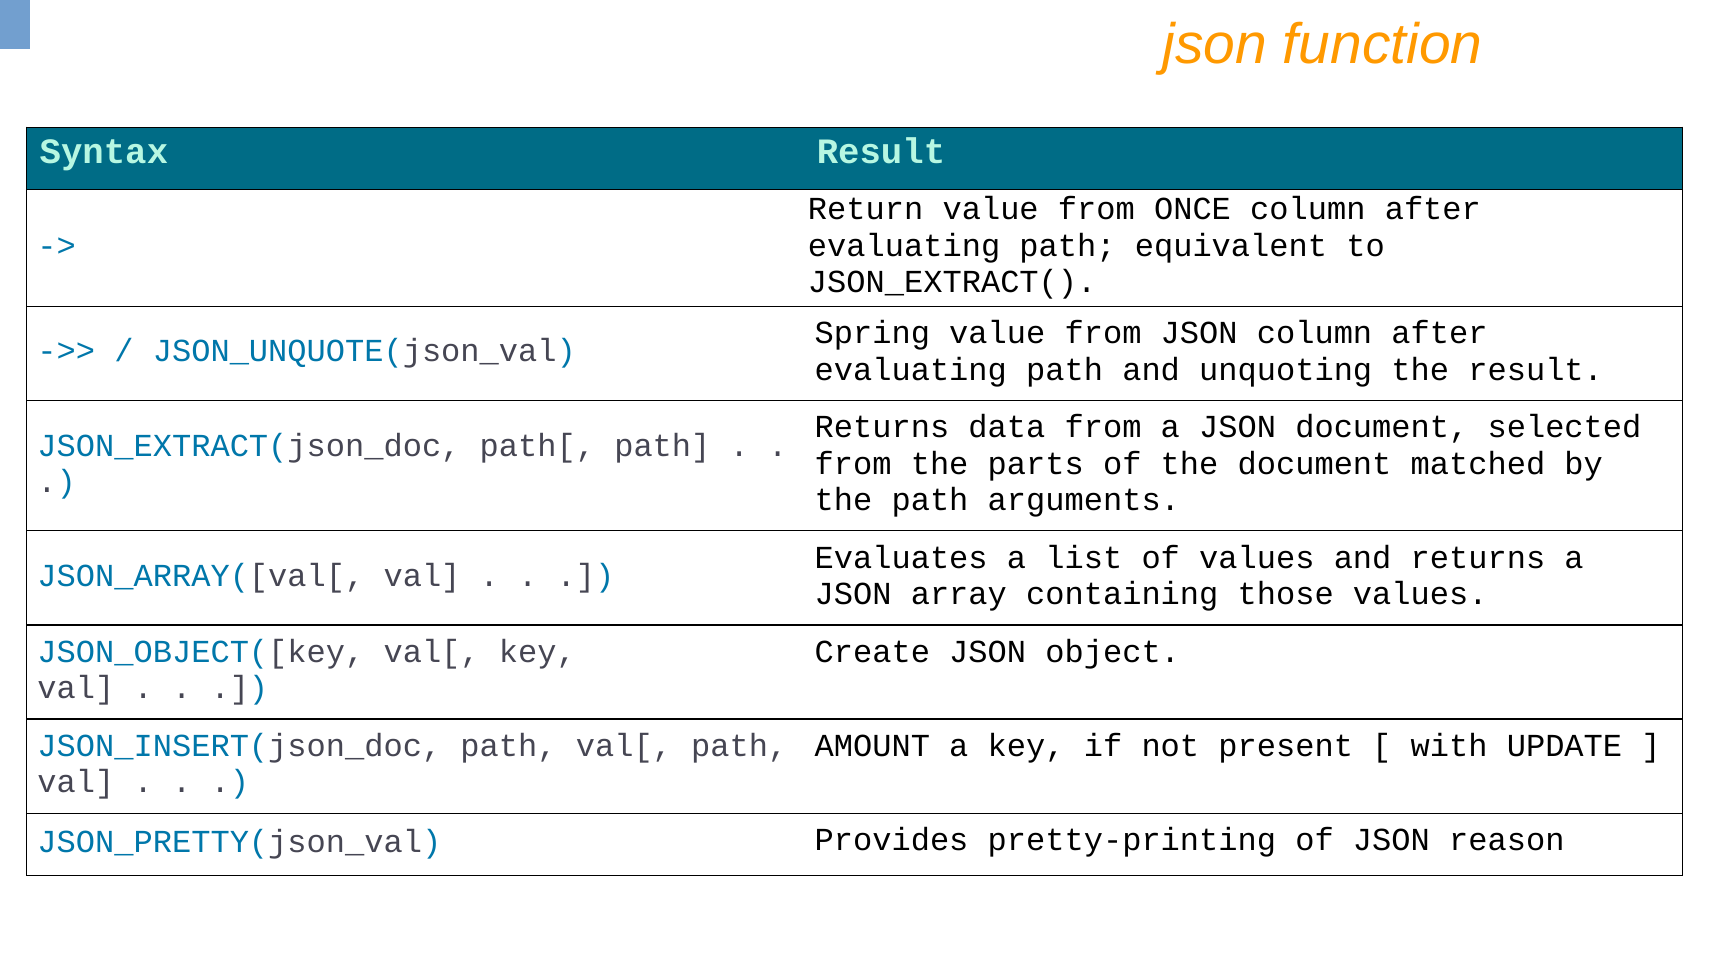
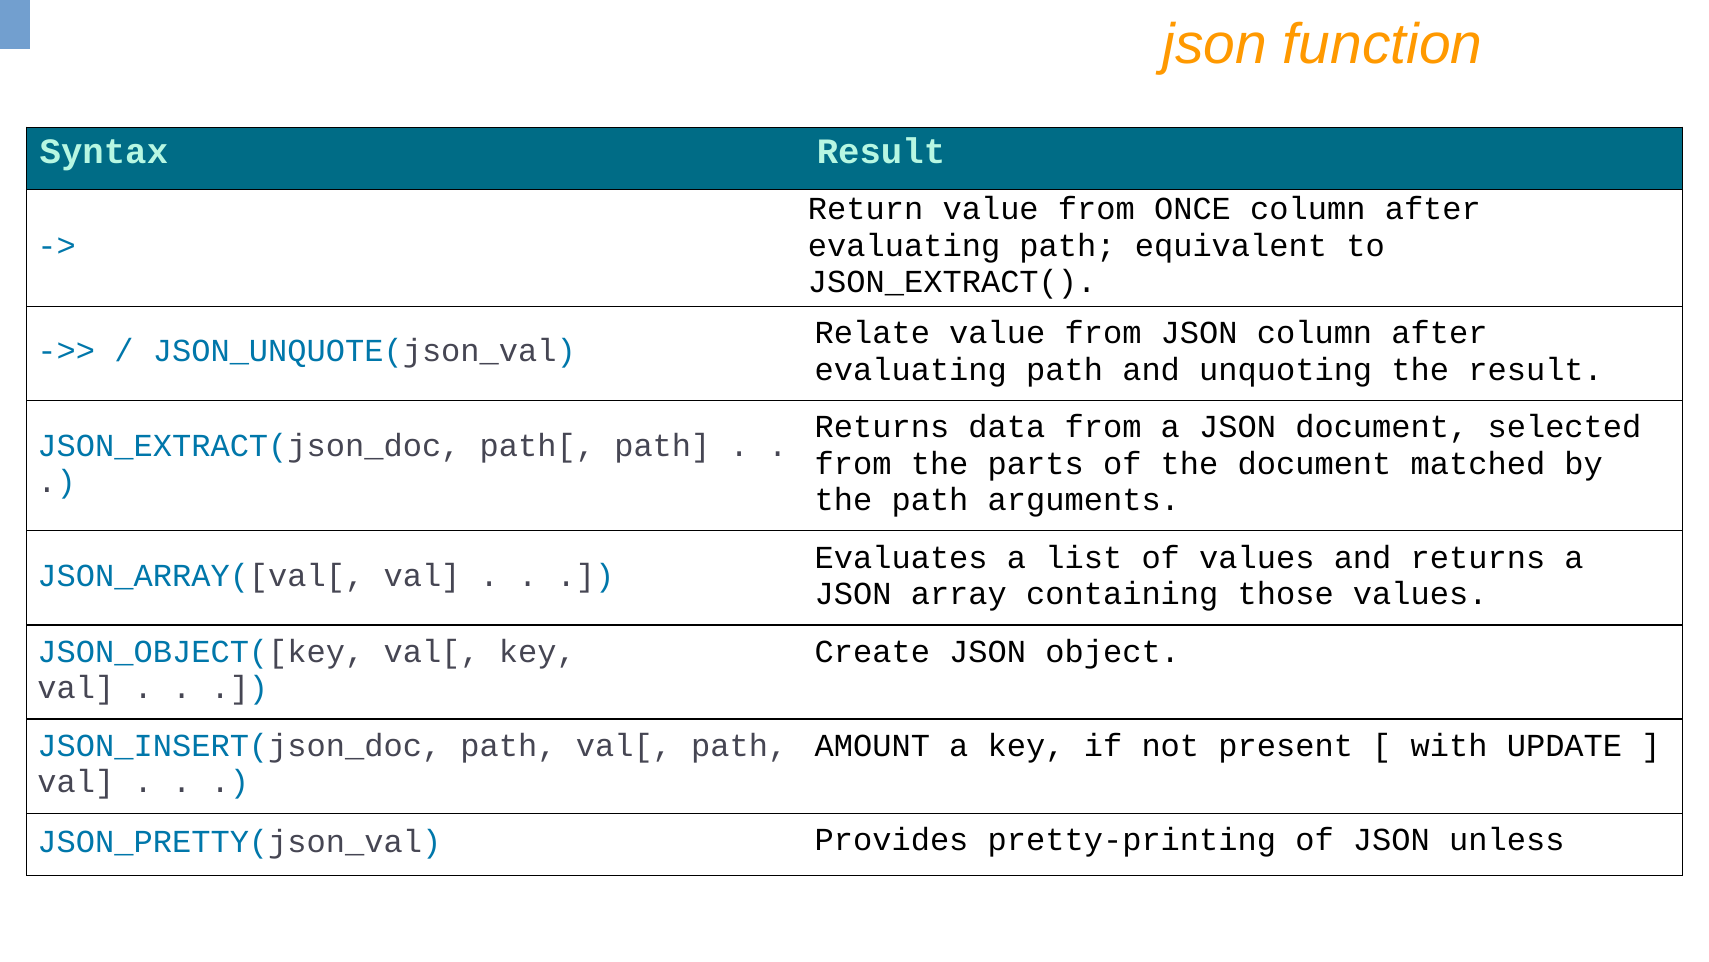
Spring: Spring -> Relate (872, 333)
reason: reason -> unless (1507, 839)
